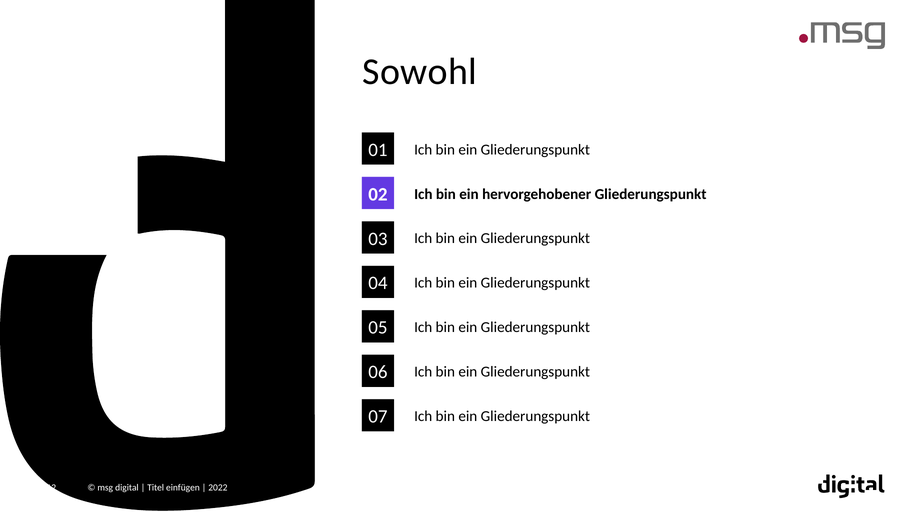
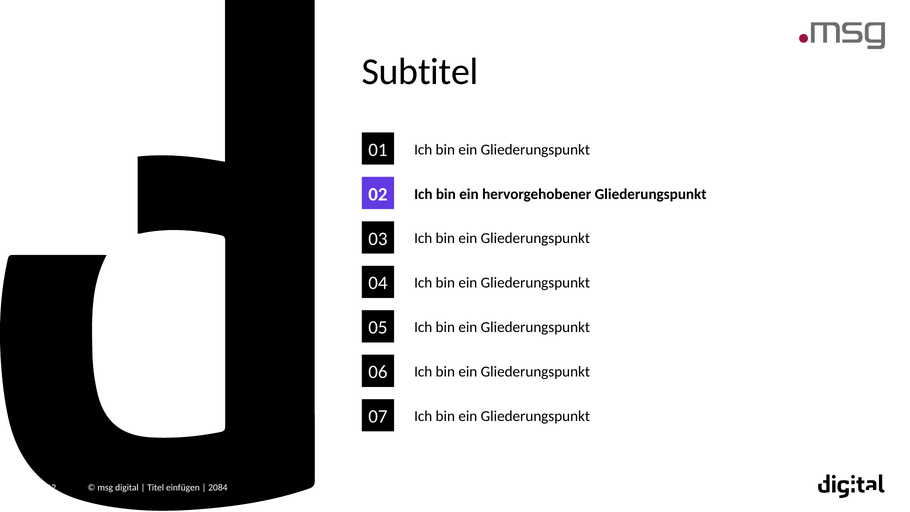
Sowohl: Sowohl -> Subtitel (420, 72)
2022: 2022 -> 2084 (218, 487)
